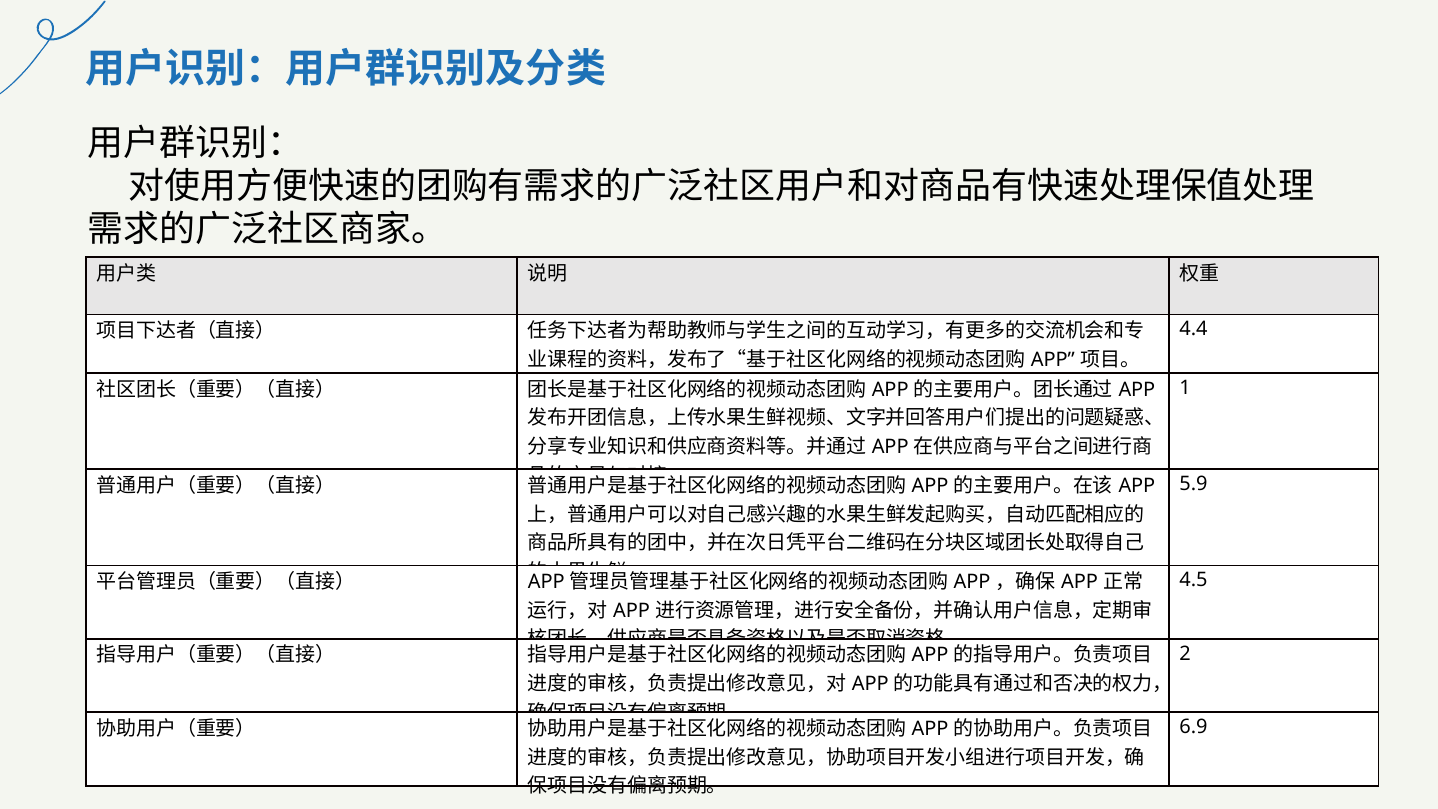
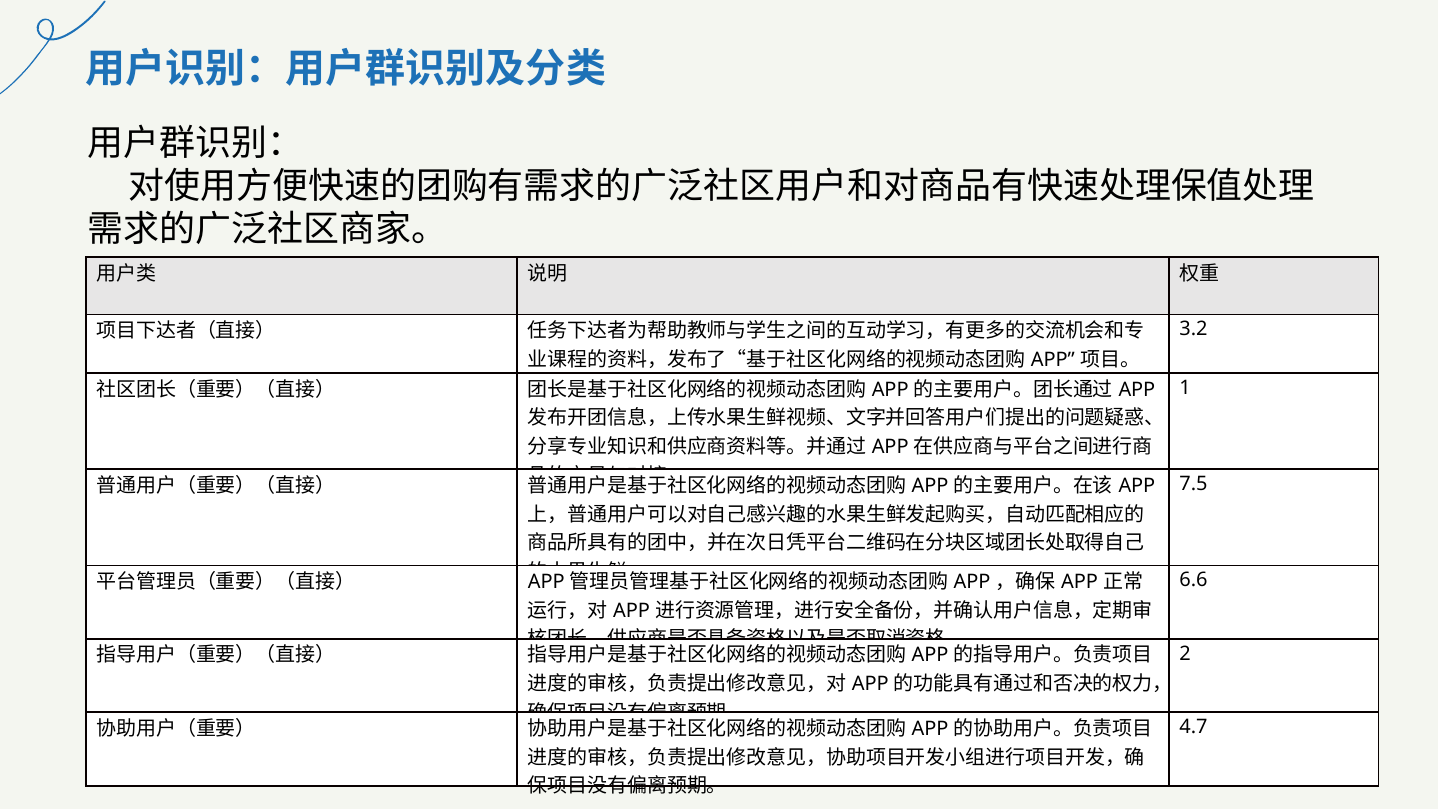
4.4: 4.4 -> 3.2 (1194, 329)
5.9: 5.9 -> 7.5 (1194, 484)
4.5: 4.5 -> 6.6 (1194, 580)
6.9: 6.9 -> 4.7 (1194, 727)
